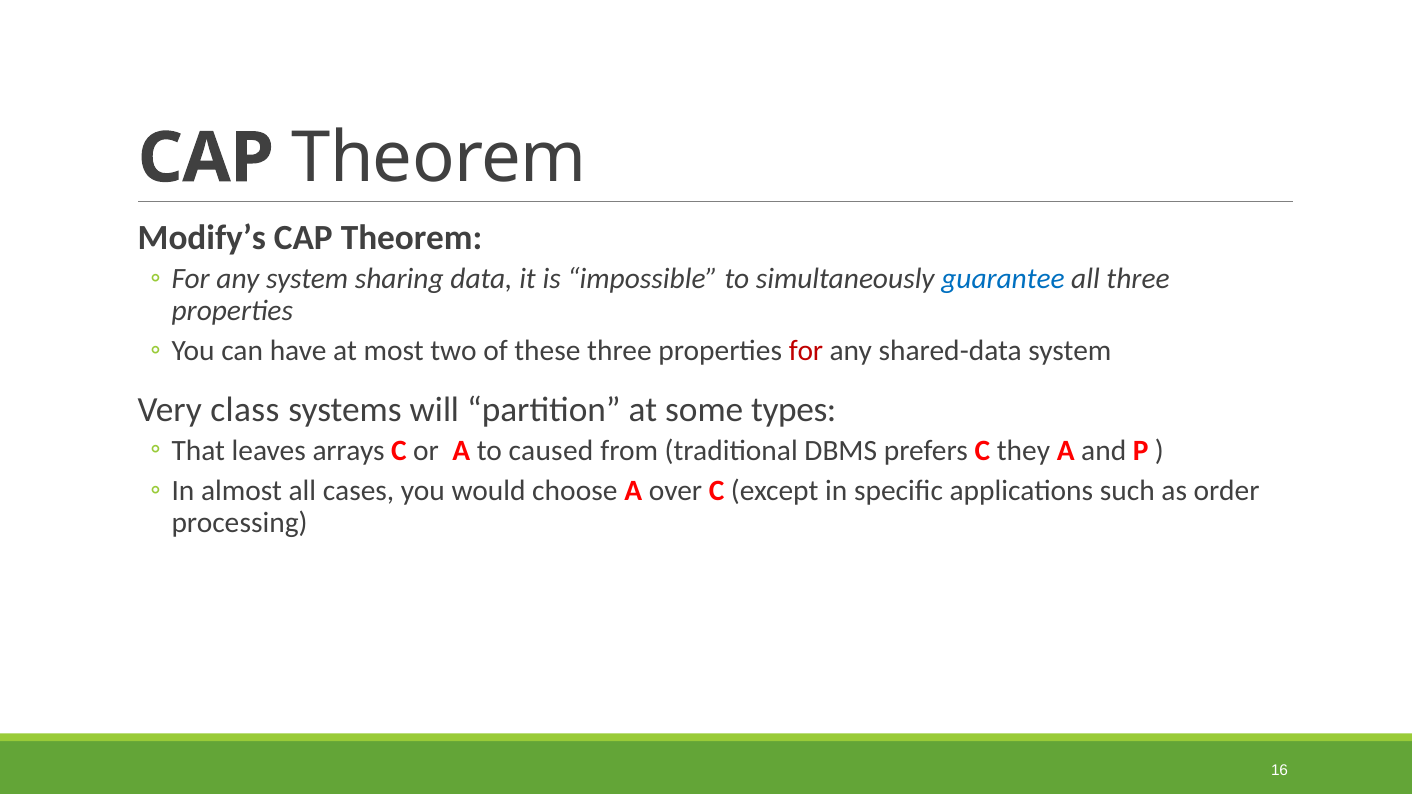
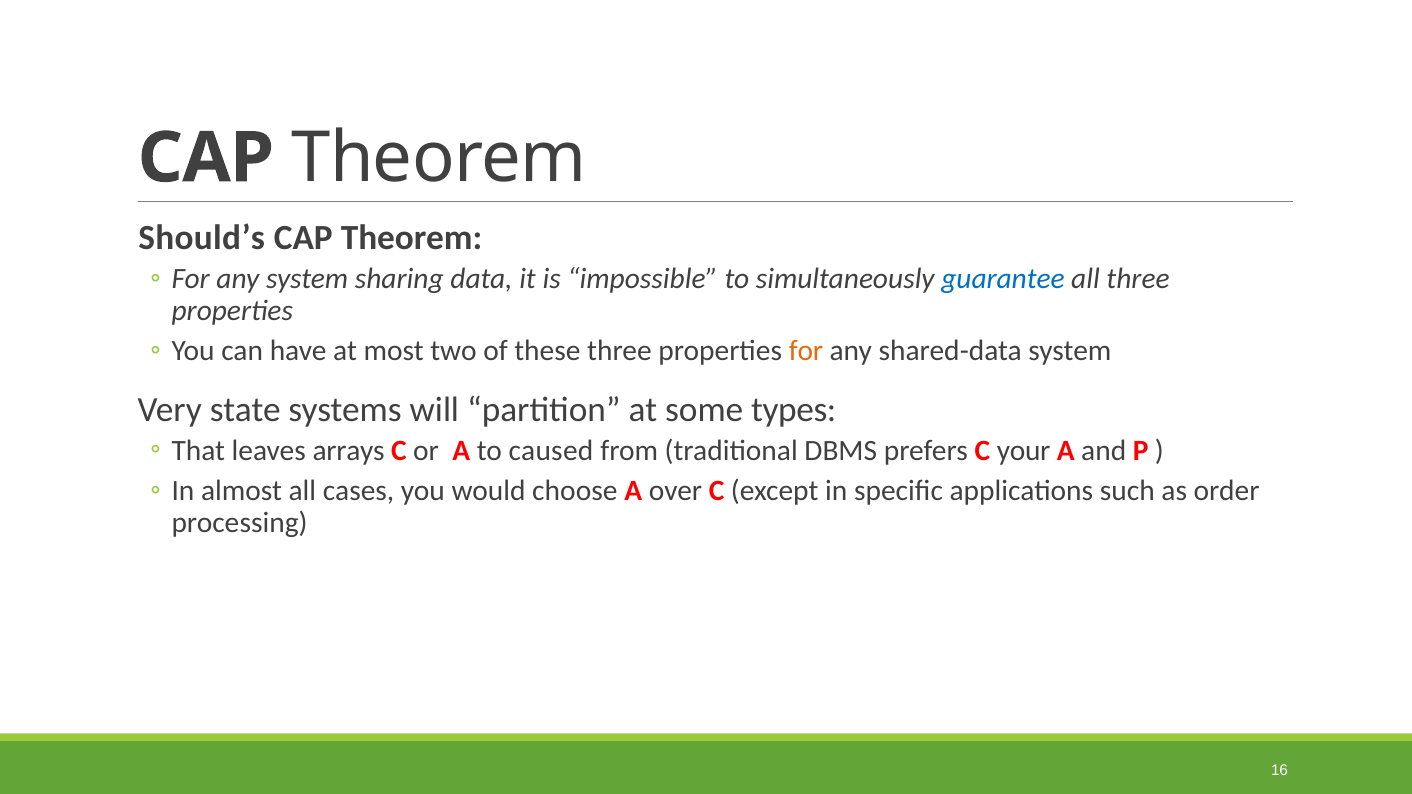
Modify’s: Modify’s -> Should’s (202, 238)
for colour: red -> orange (806, 351)
class: class -> state (245, 410)
they: they -> your (1024, 451)
